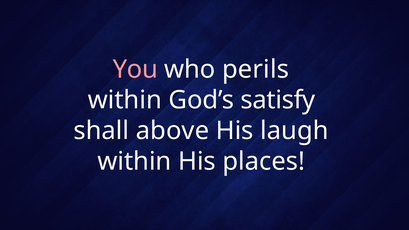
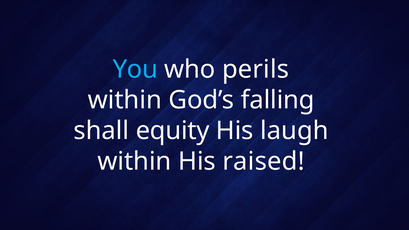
You colour: pink -> light blue (135, 69)
satisfy: satisfy -> falling (278, 100)
above: above -> equity (173, 131)
places: places -> raised (264, 161)
